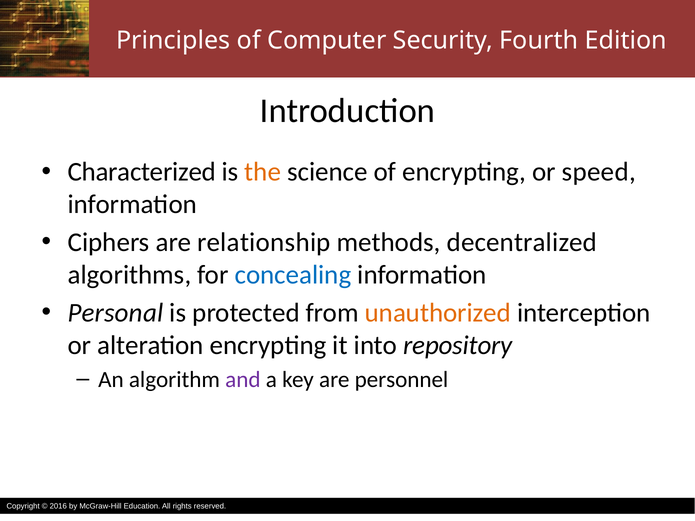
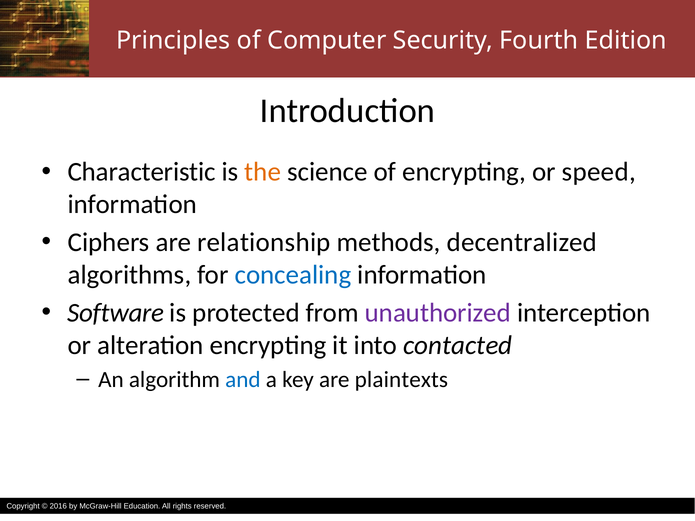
Characterized: Characterized -> Characteristic (142, 172)
Personal: Personal -> Software (116, 313)
unauthorized colour: orange -> purple (438, 313)
repository: repository -> contacted (458, 345)
and colour: purple -> blue (243, 380)
personnel: personnel -> plaintexts (401, 380)
